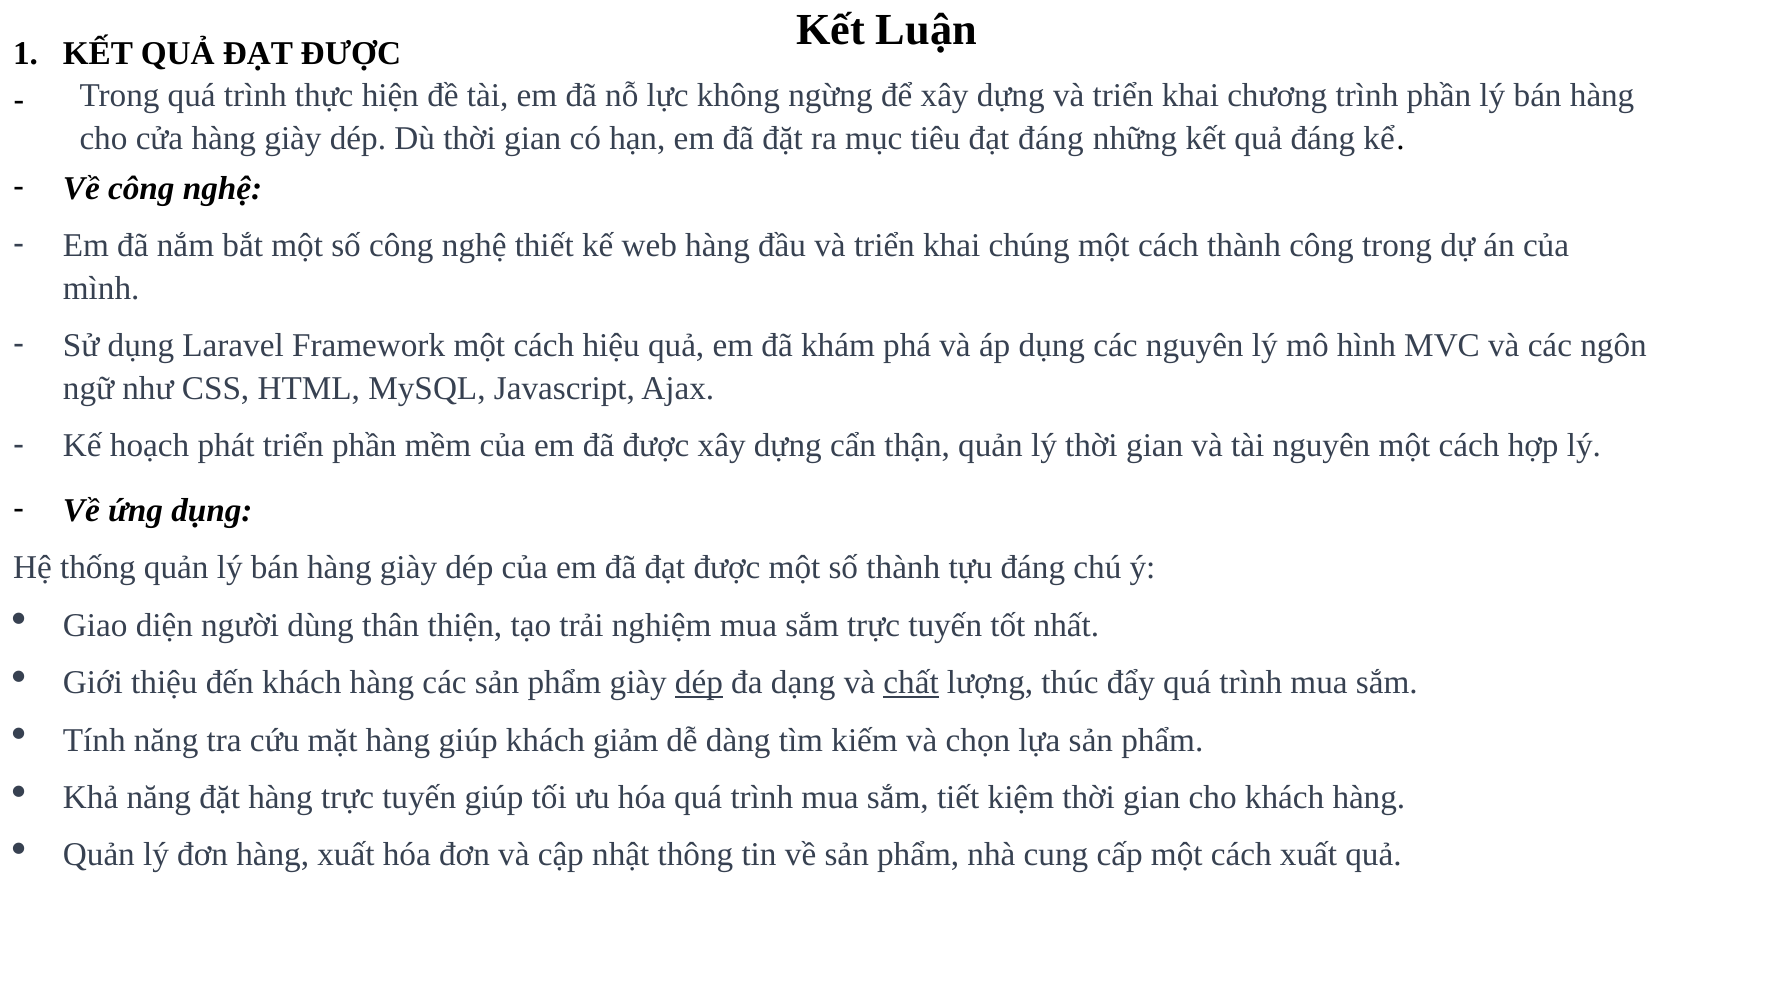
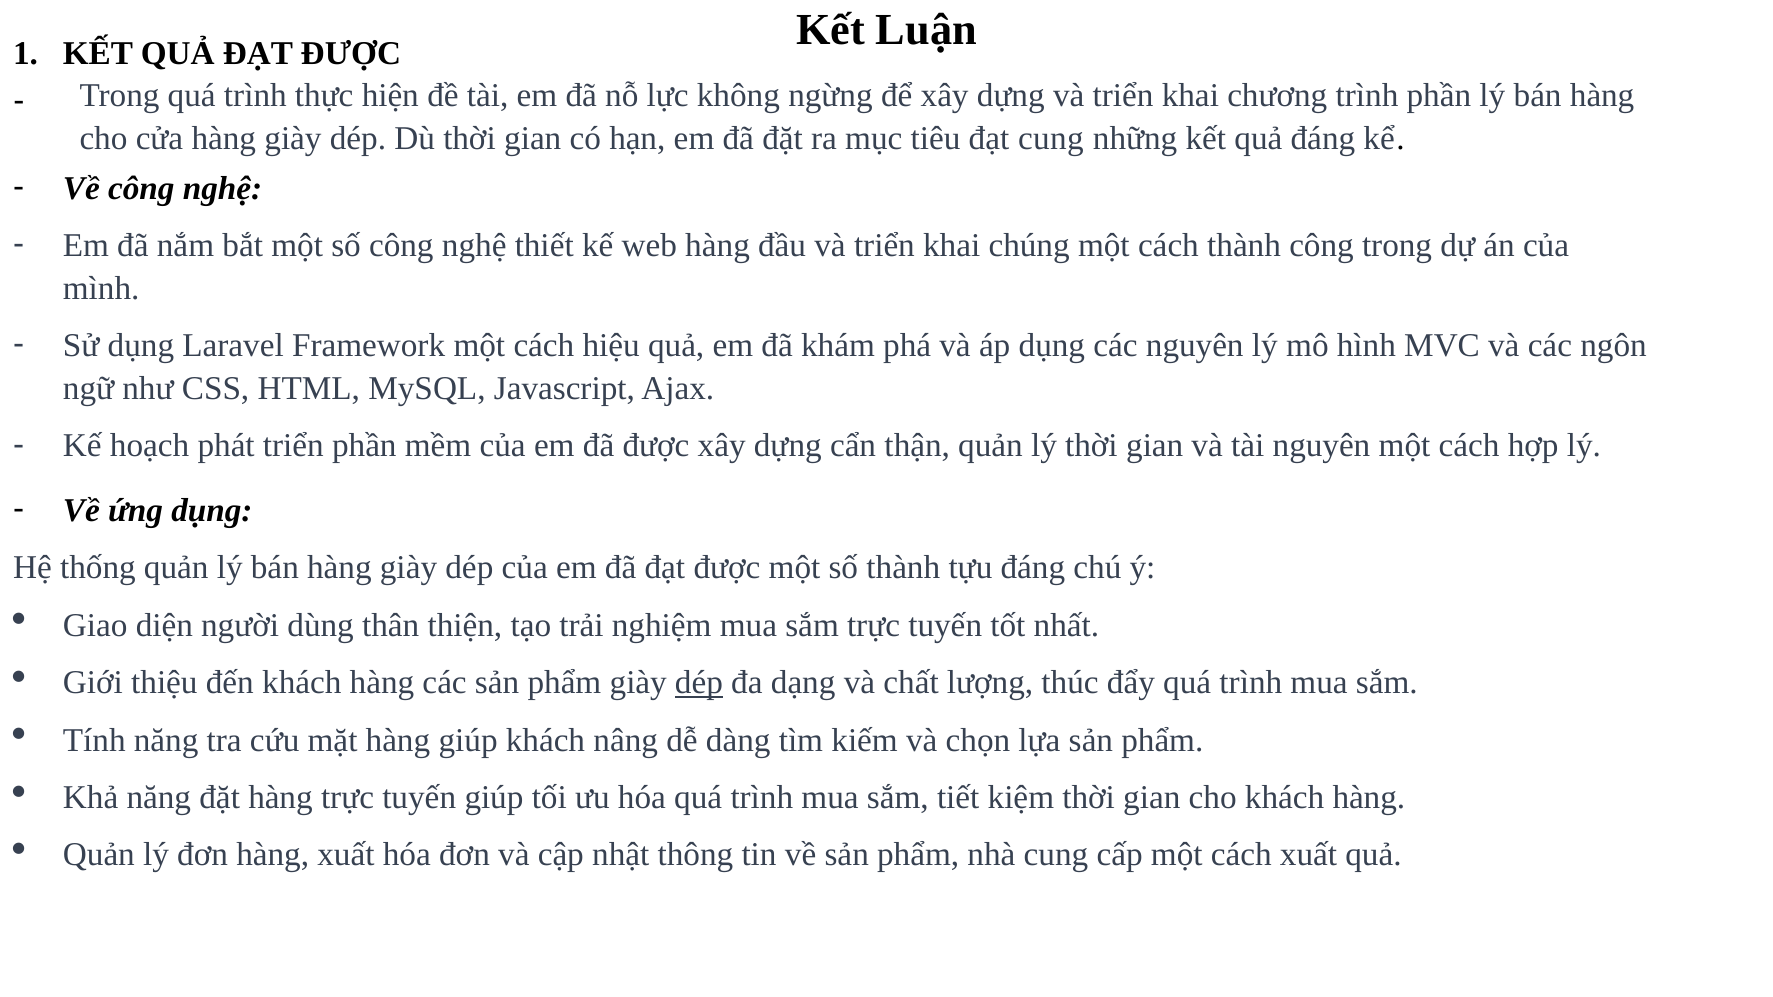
đạt đáng: đáng -> cung (1051, 139)
chất underline: present -> none (911, 683)
giảm: giảm -> nâng (626, 740)
